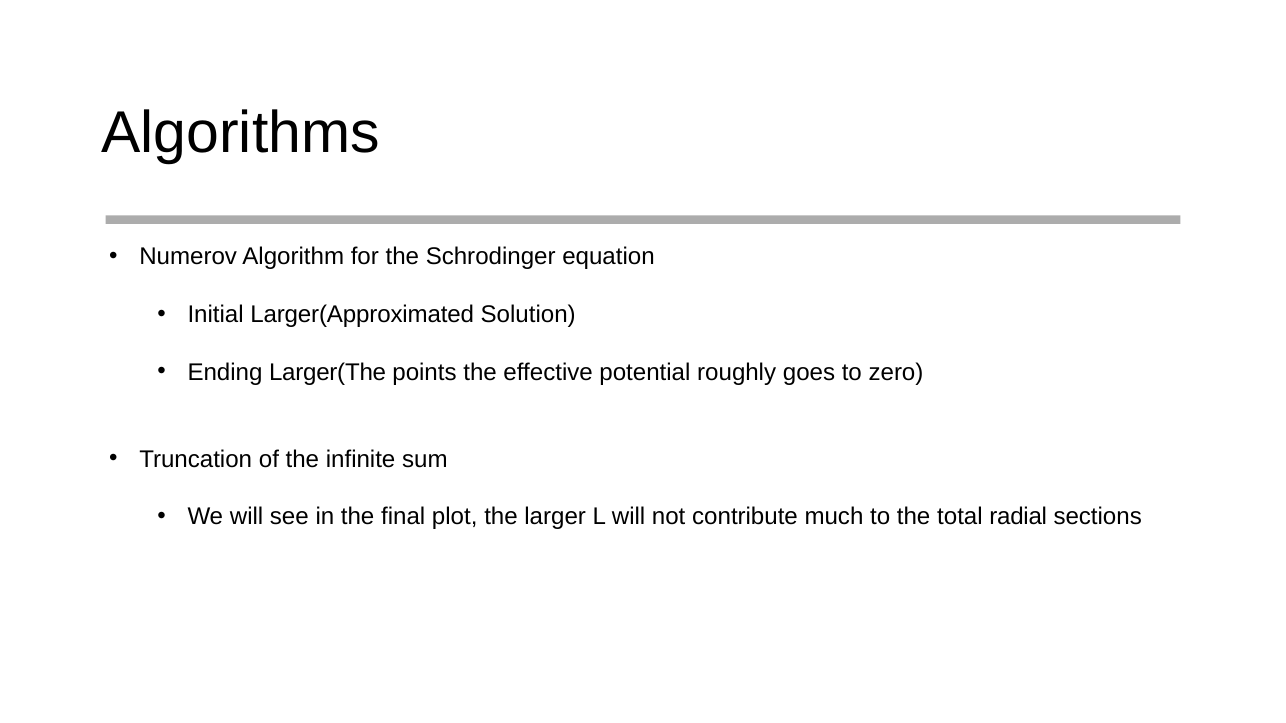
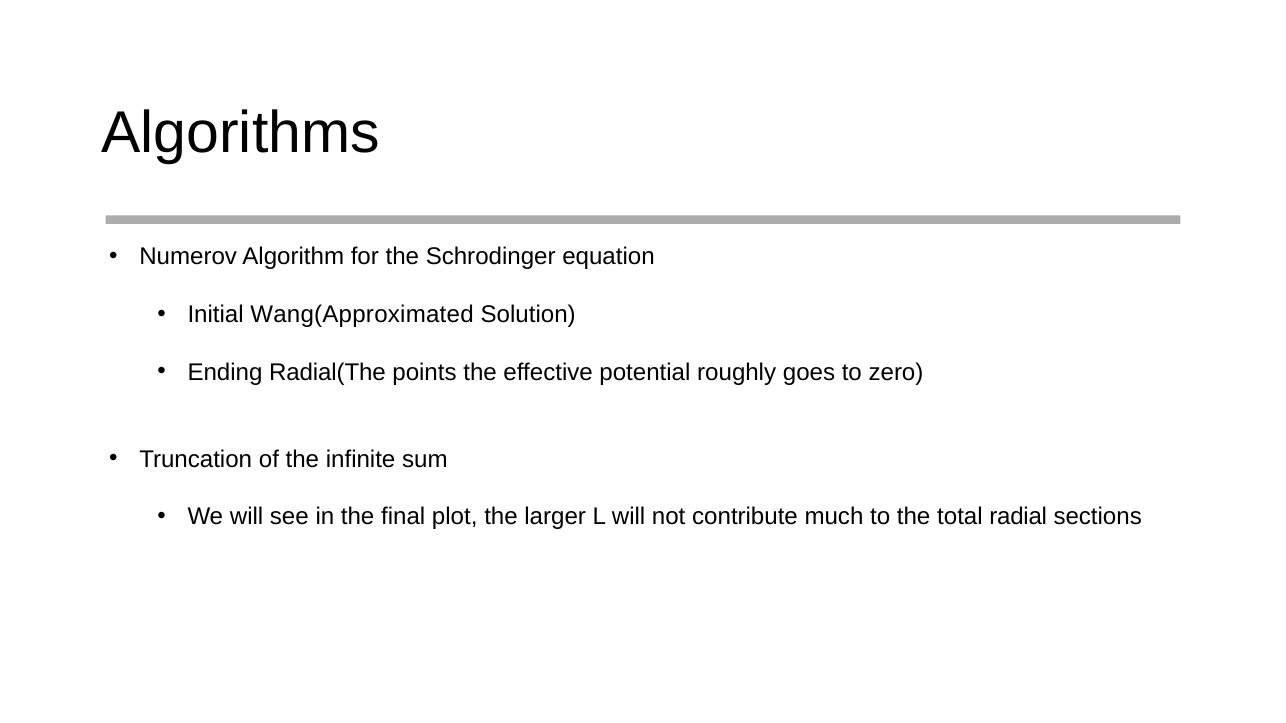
Larger(Approximated: Larger(Approximated -> Wang(Approximated (362, 315)
Larger(The: Larger(The -> Radial(The (327, 372)
